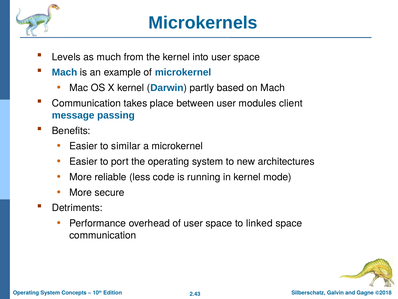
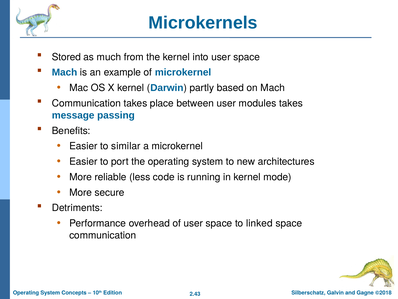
Levels: Levels -> Stored (66, 57)
modules client: client -> takes (291, 103)
